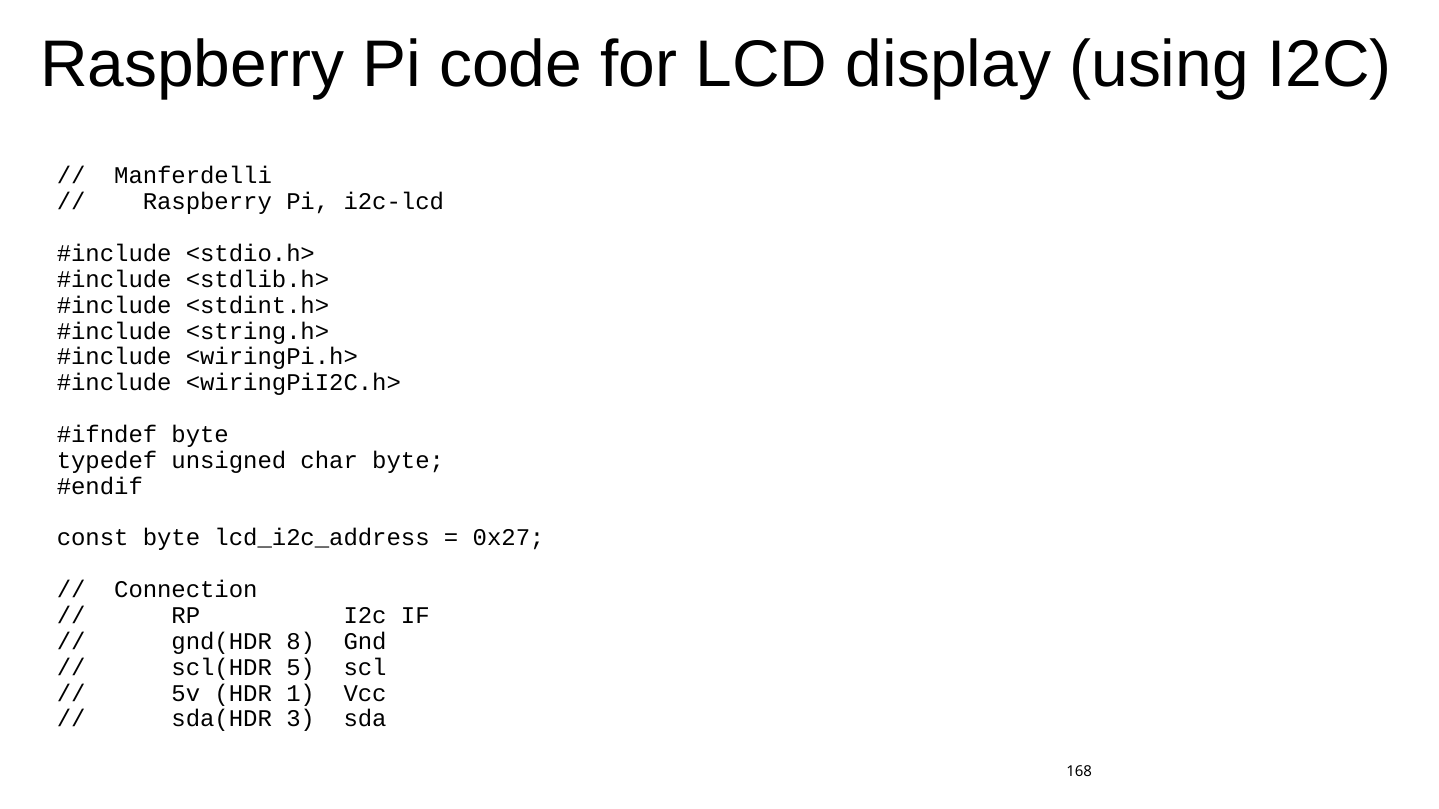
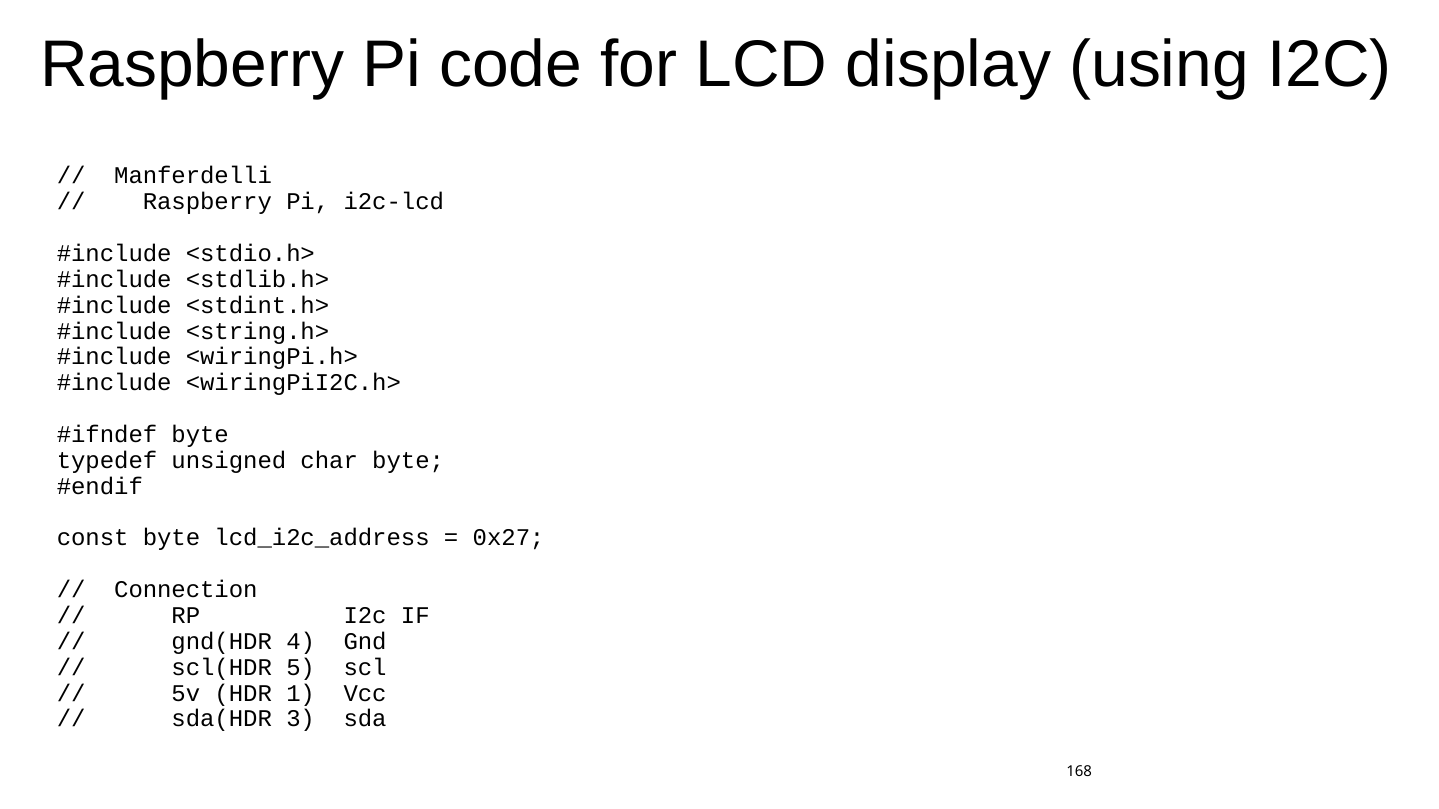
8: 8 -> 4 (301, 642)
